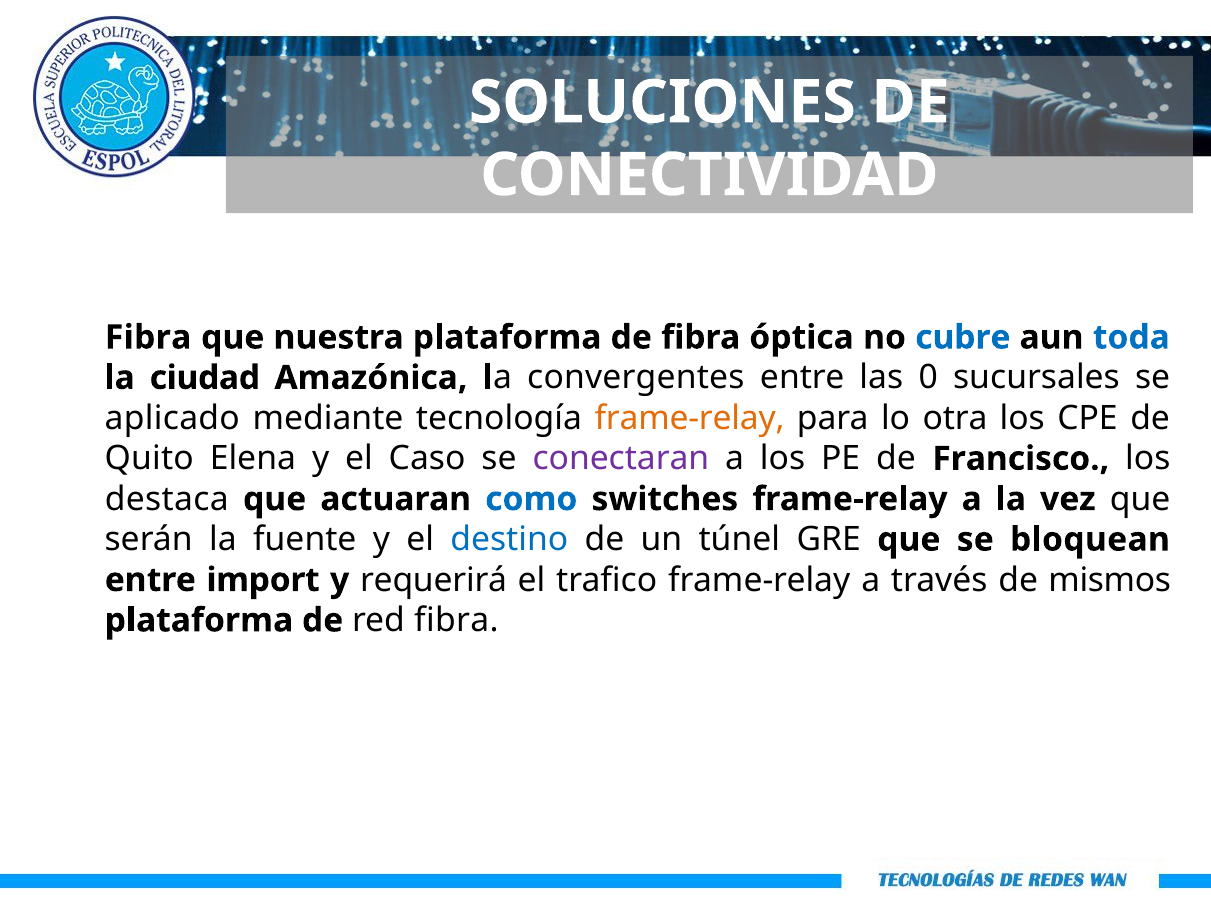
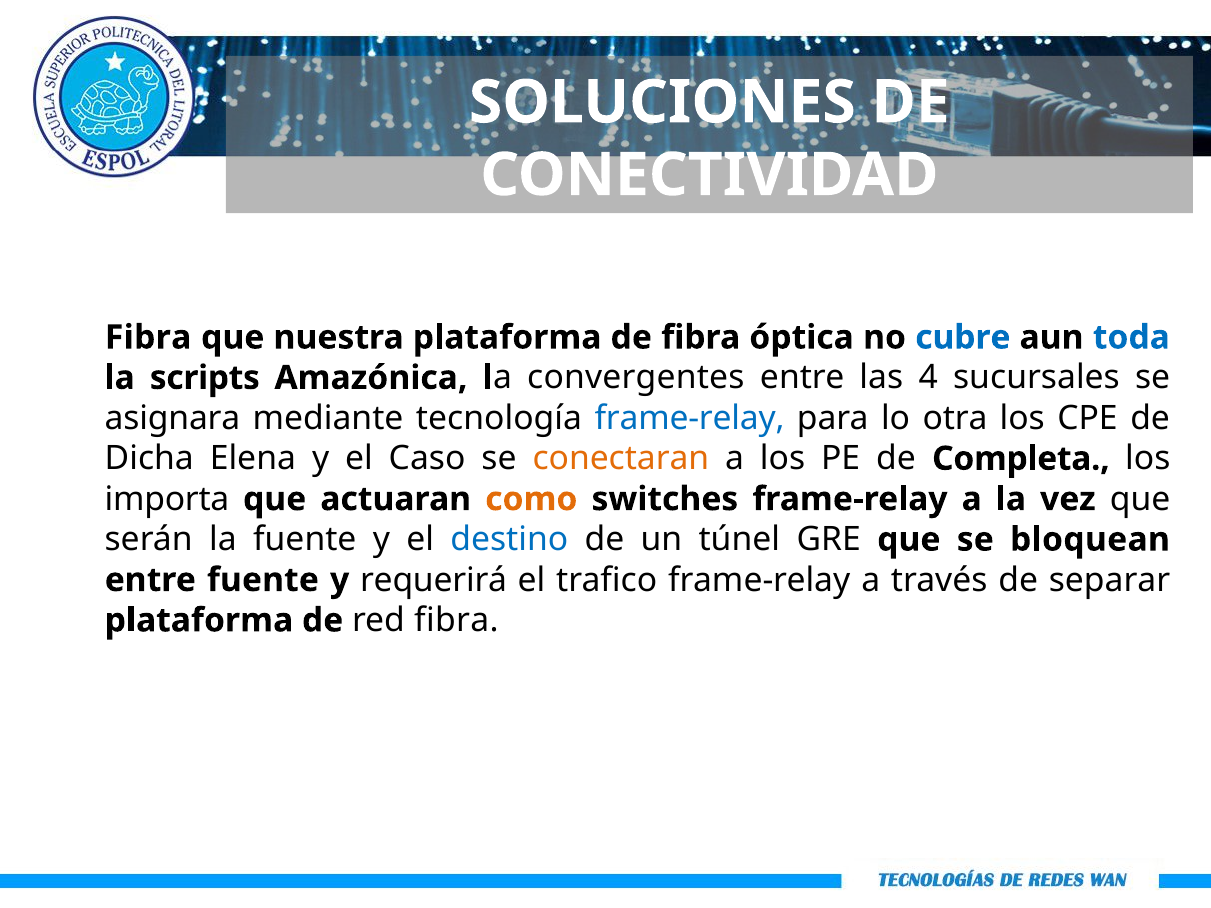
ciudad: ciudad -> scripts (205, 378)
0: 0 -> 4 (928, 378)
aplicado: aplicado -> asignara (173, 418)
frame-relay colour: orange -> blue (690, 418)
Quito: Quito -> Dicha (149, 459)
conectaran colour: purple -> orange (621, 459)
Francisco: Francisco -> Completa (1021, 459)
destaca: destaca -> importa (167, 499)
como colour: blue -> orange (531, 499)
entre import: import -> fuente (263, 580)
mismos: mismos -> separar (1110, 580)
